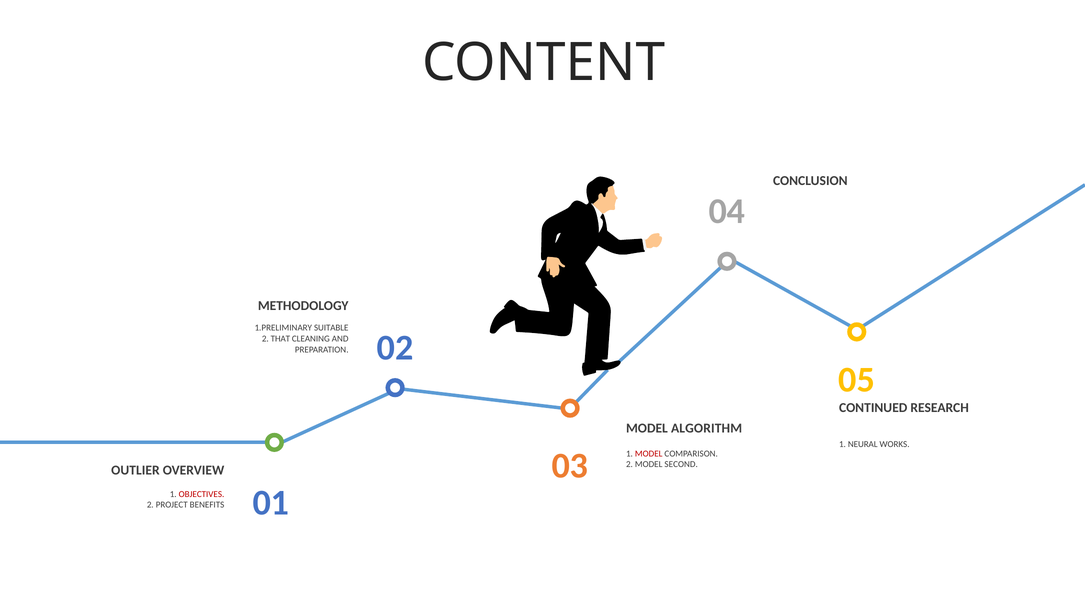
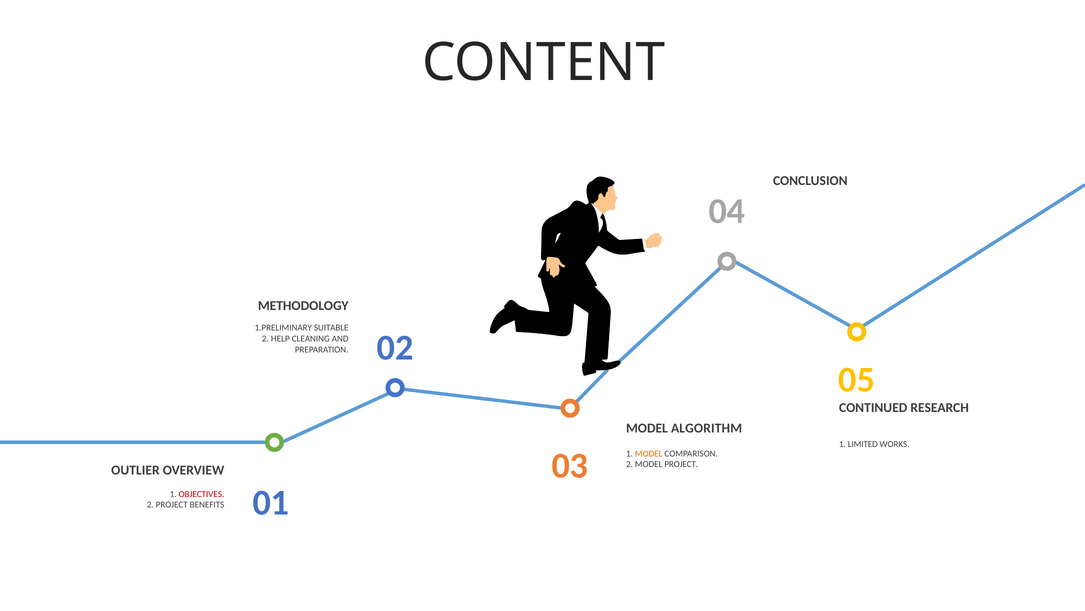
THAT: THAT -> HELP (280, 338)
NEURAL: NEURAL -> LIMITED (863, 444)
MODEL colour: red -> orange (649, 453)
MODEL SECOND: SECOND -> PROJECT (681, 464)
